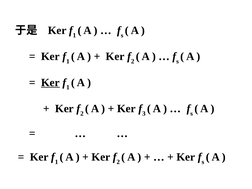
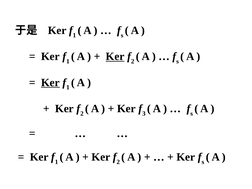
Ker underline: none -> present (115, 56)
